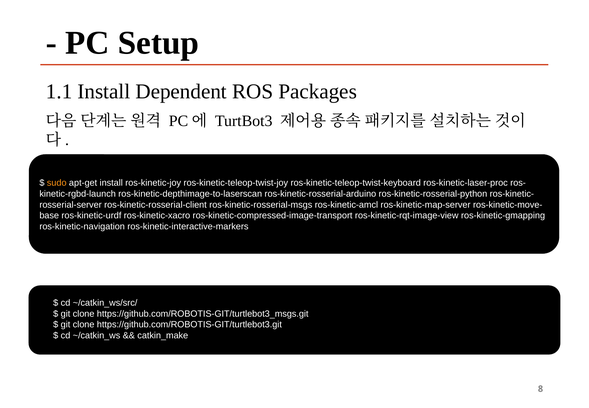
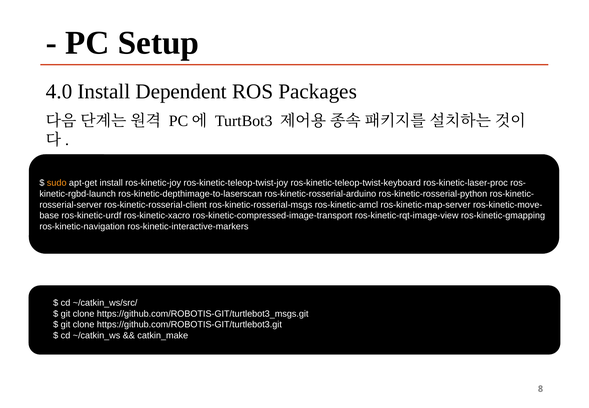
1.1: 1.1 -> 4.0 (59, 91)
